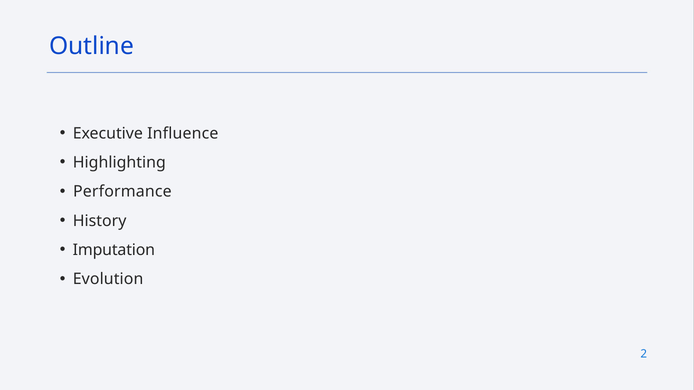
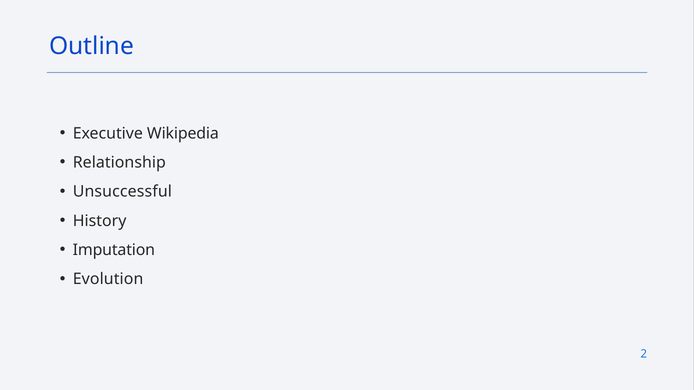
Influence: Influence -> Wikipedia (183, 134)
Highlighting: Highlighting -> Relationship (119, 163)
Performance: Performance -> Unsuccessful (122, 192)
